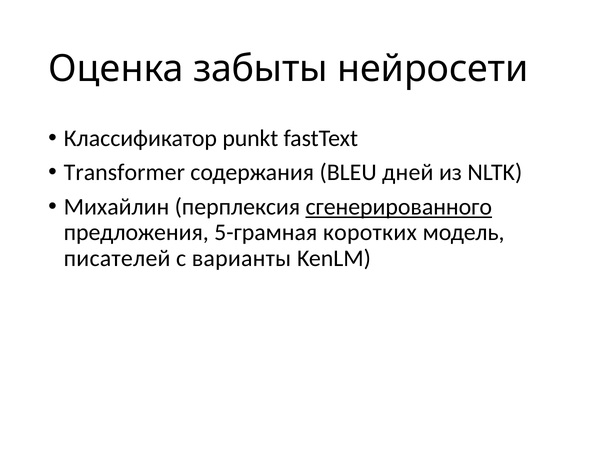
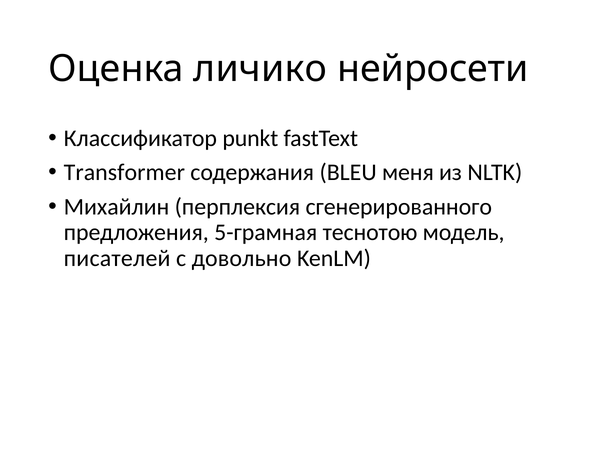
забыты: забыты -> личико (260, 69)
дней: дней -> меня (408, 173)
сгенерированного underline: present -> none (399, 207)
коротких: коротких -> теснотою (370, 233)
варианты: варианты -> довольно (241, 259)
